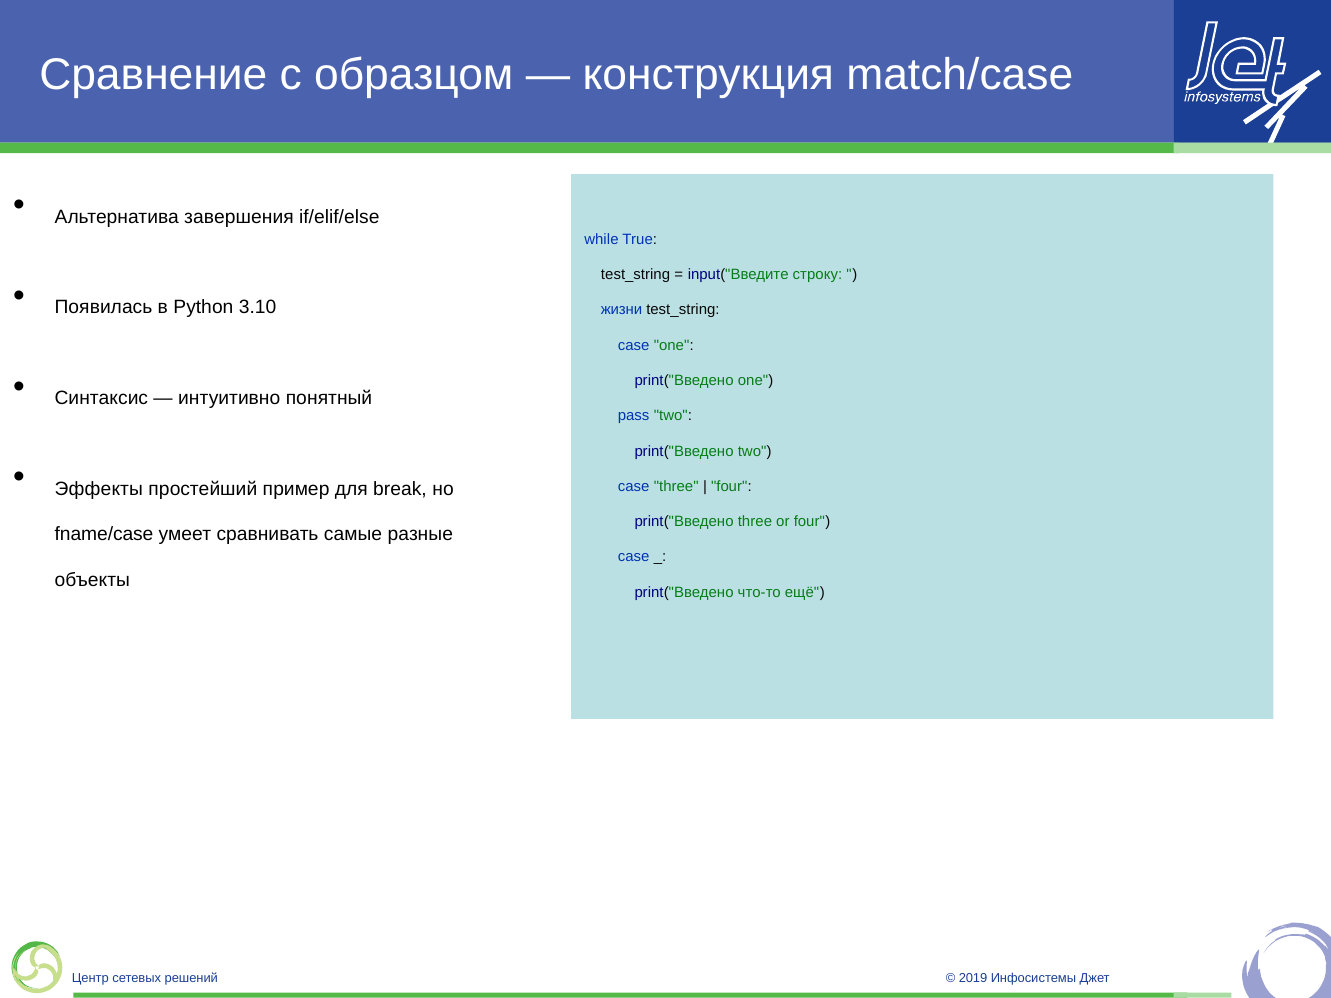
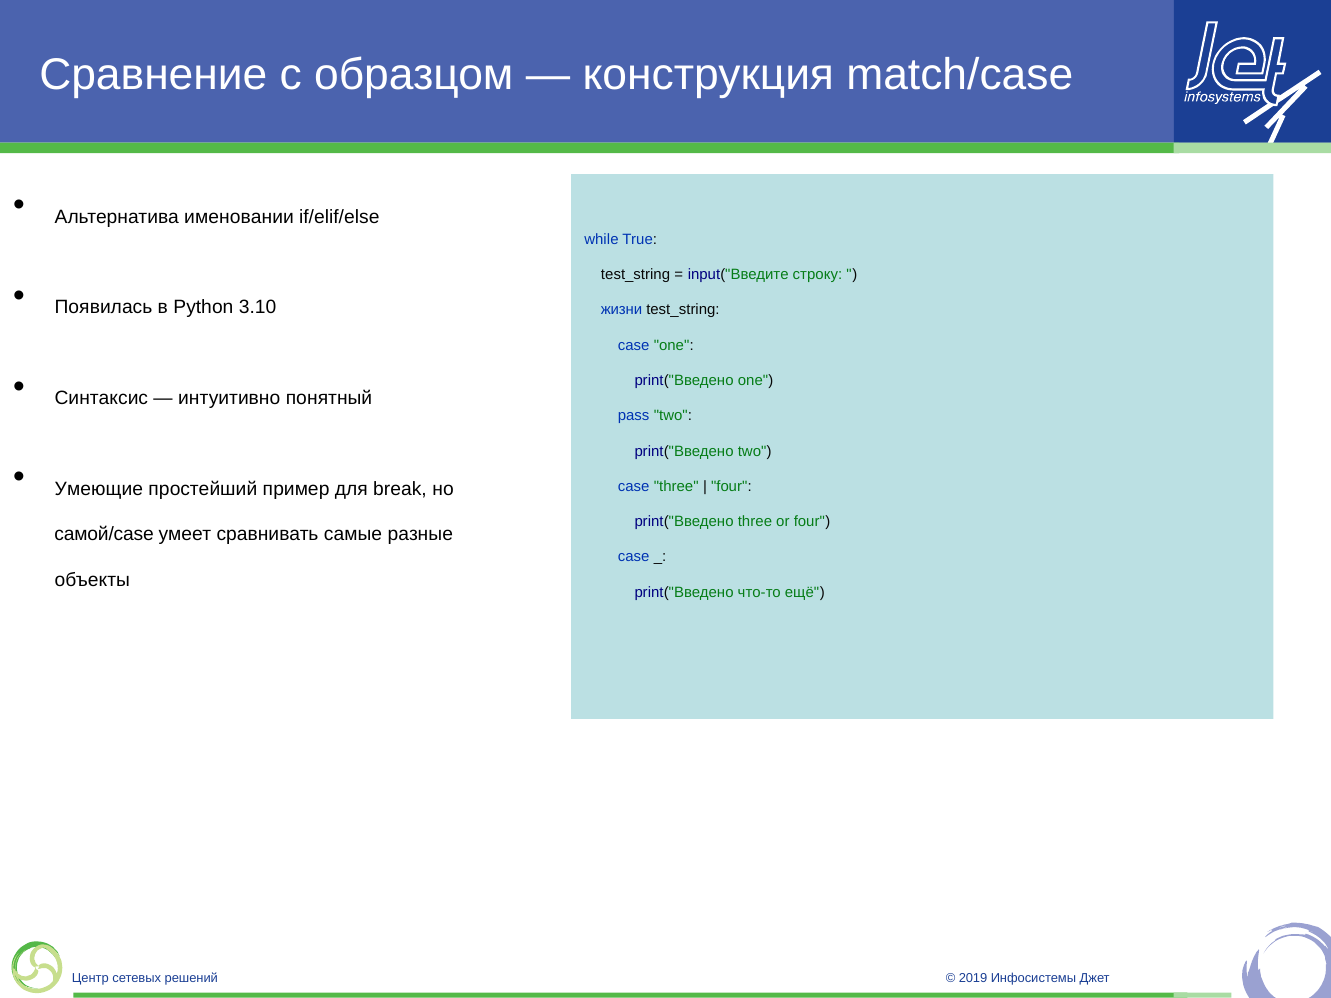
завершения: завершения -> именовании (239, 217)
Эффекты: Эффекты -> Умеющие (99, 489)
fname/case: fname/case -> самой/case (104, 535)
